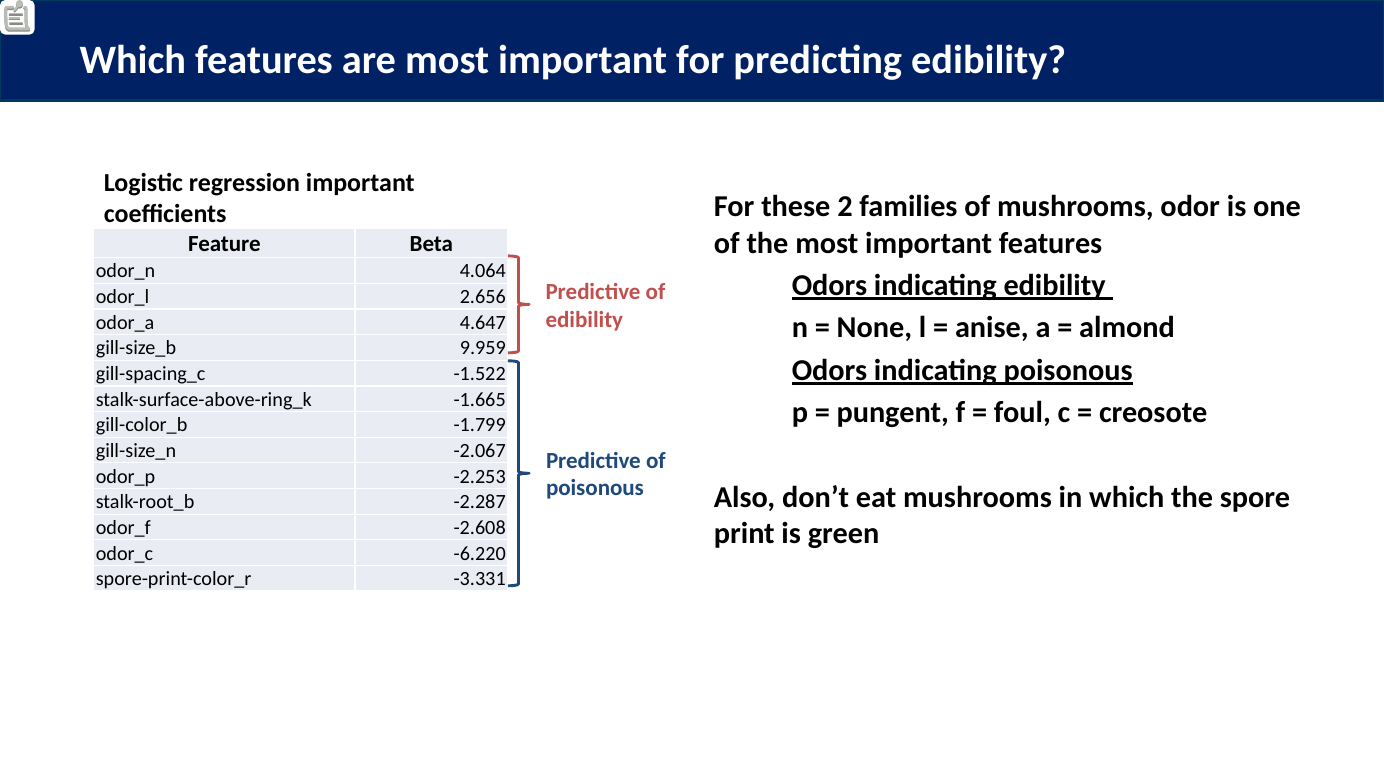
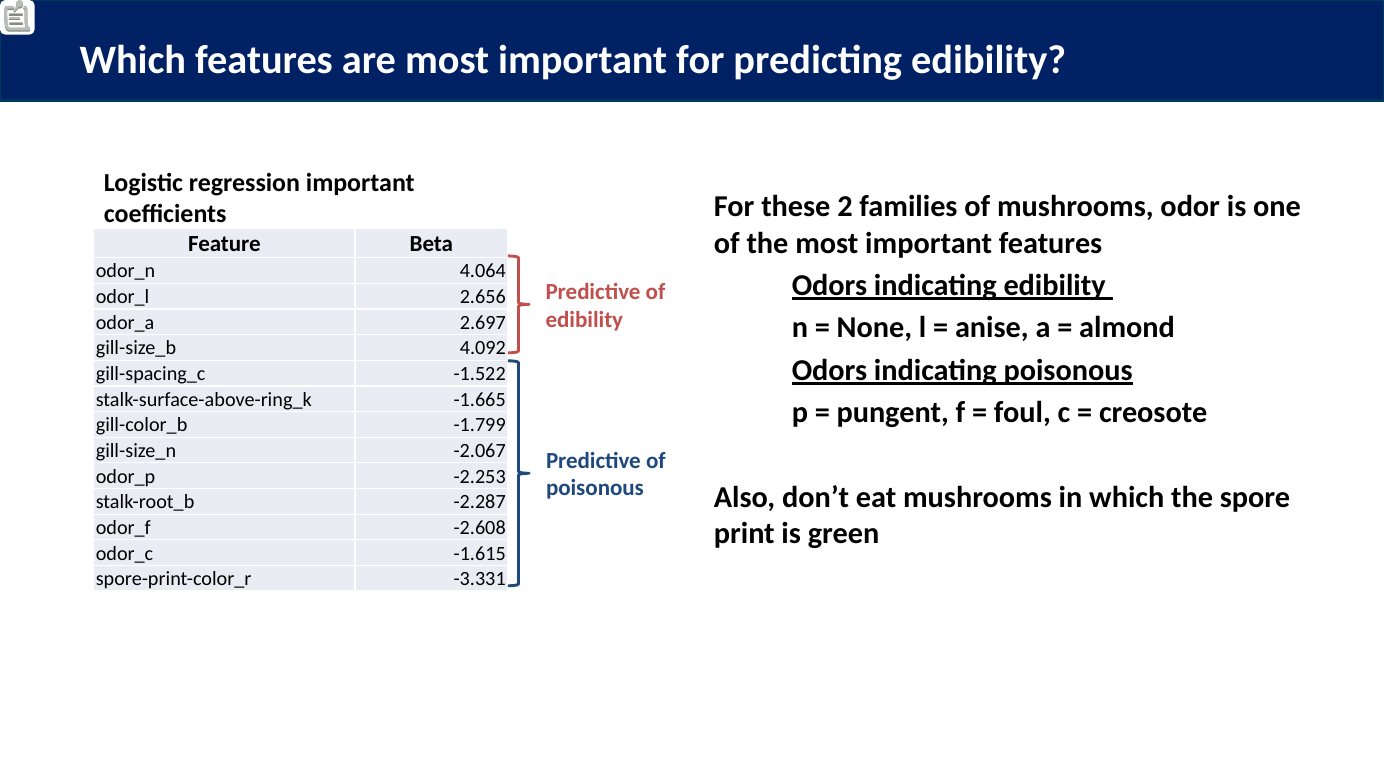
4.647: 4.647 -> 2.697 (483, 323)
9.959: 9.959 -> 4.092 (483, 348)
-6.220: -6.220 -> -1.615 (480, 554)
